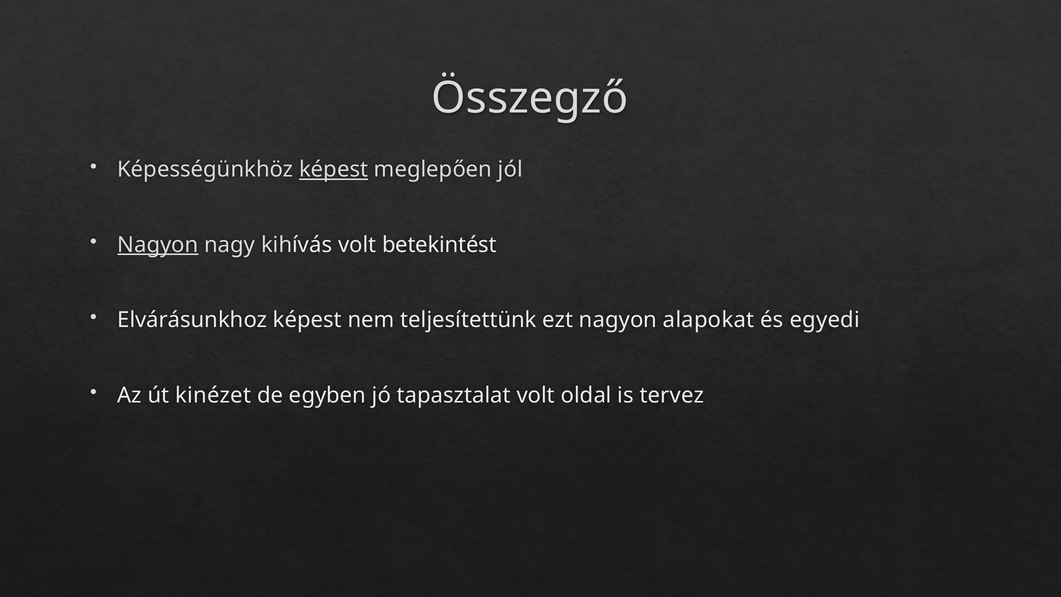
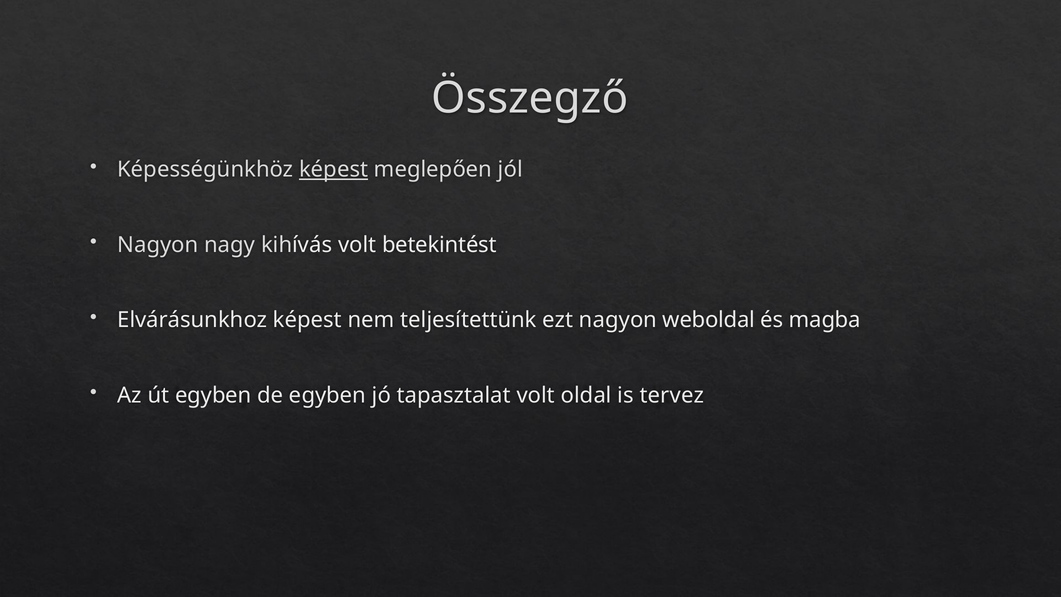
Nagyon underline: present -> none (158, 245)
alapokat: alapokat -> weboldal (709, 320)
egyedi: egyedi -> magba (825, 320)
út kinézet: kinézet -> egyben (213, 395)
